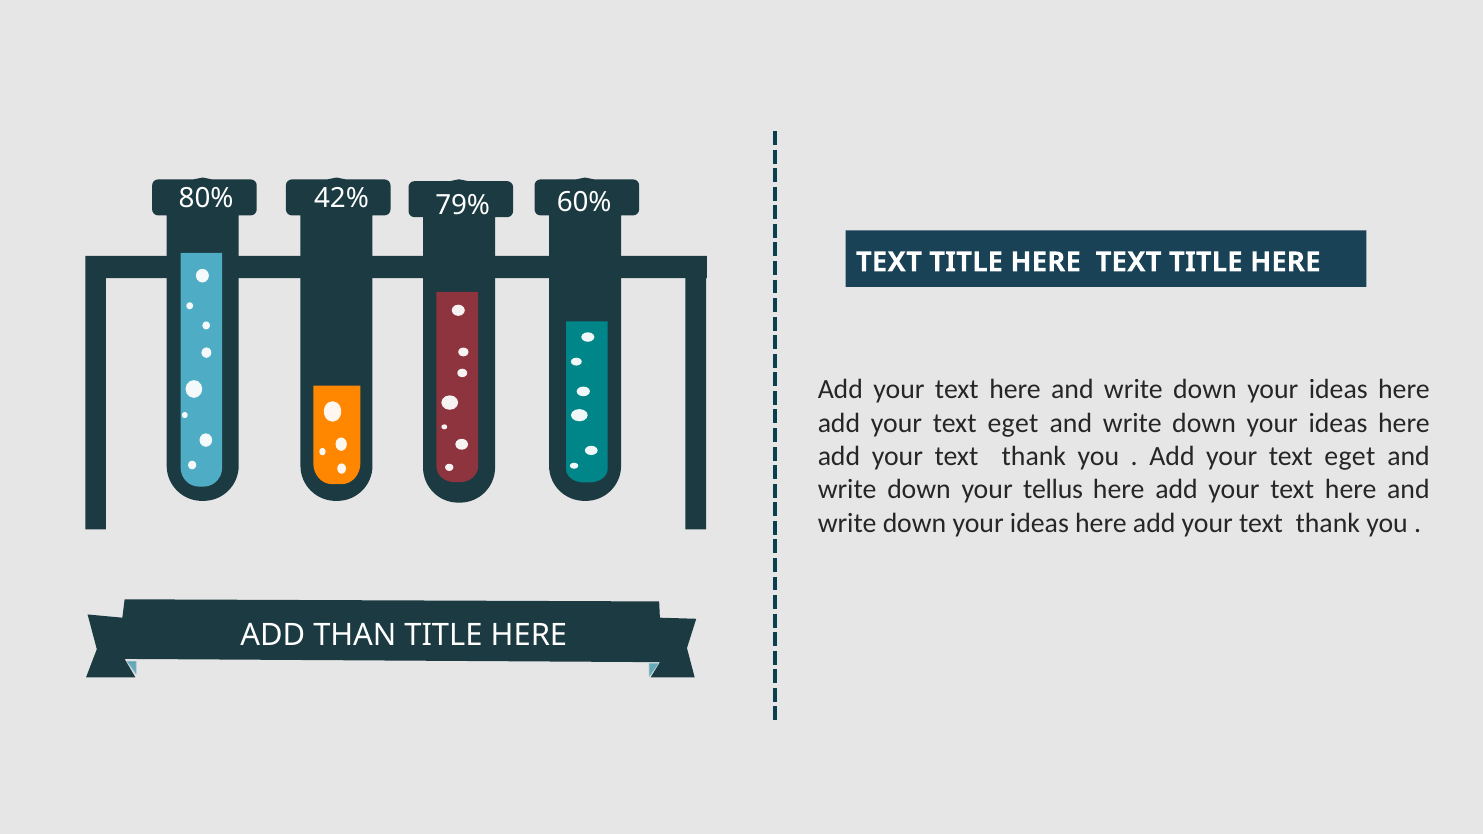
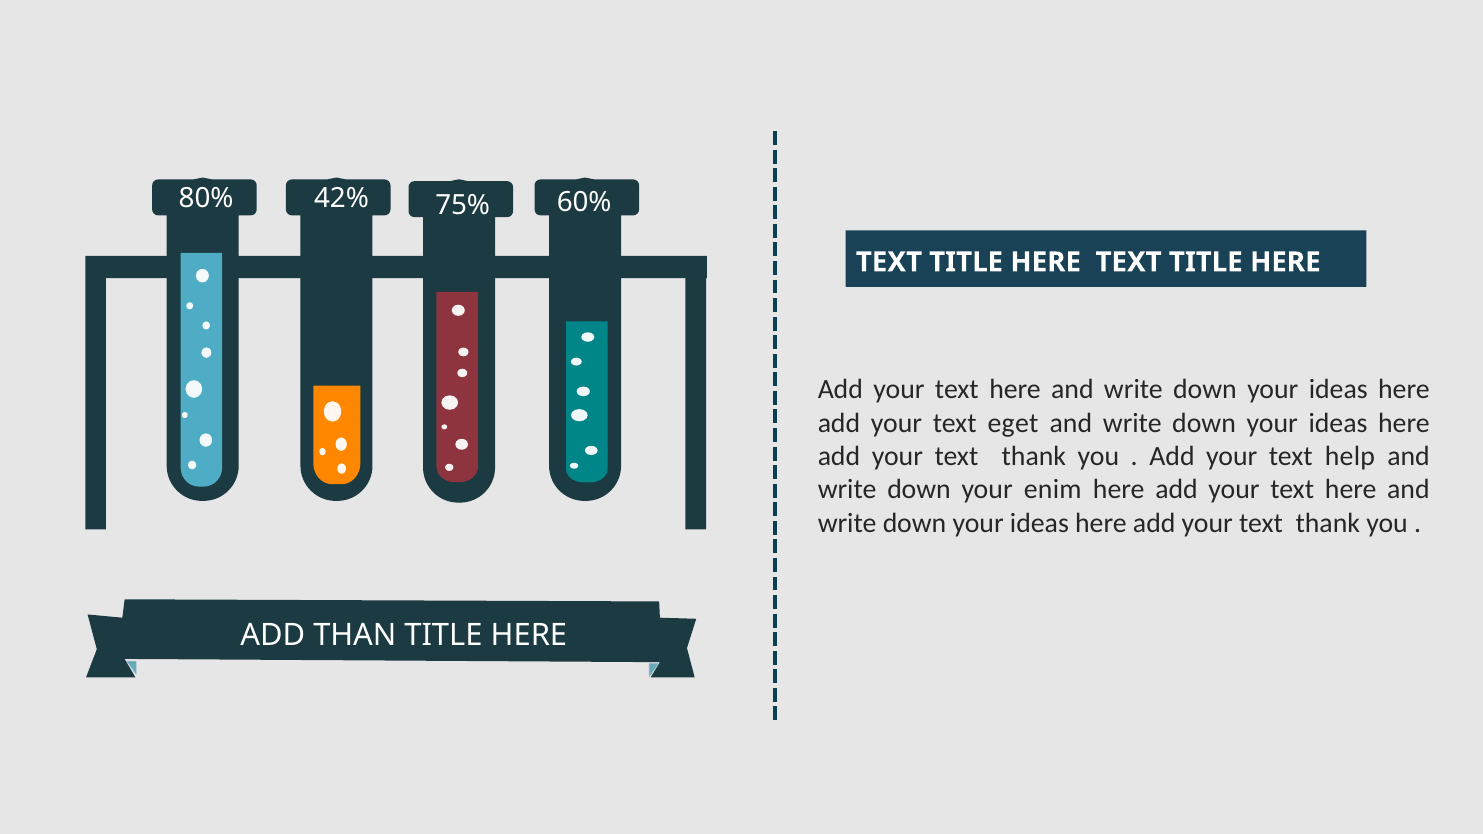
79%: 79% -> 75% (463, 205)
eget: eget -> help (1350, 456)
tellus: tellus -> enim (1053, 490)
